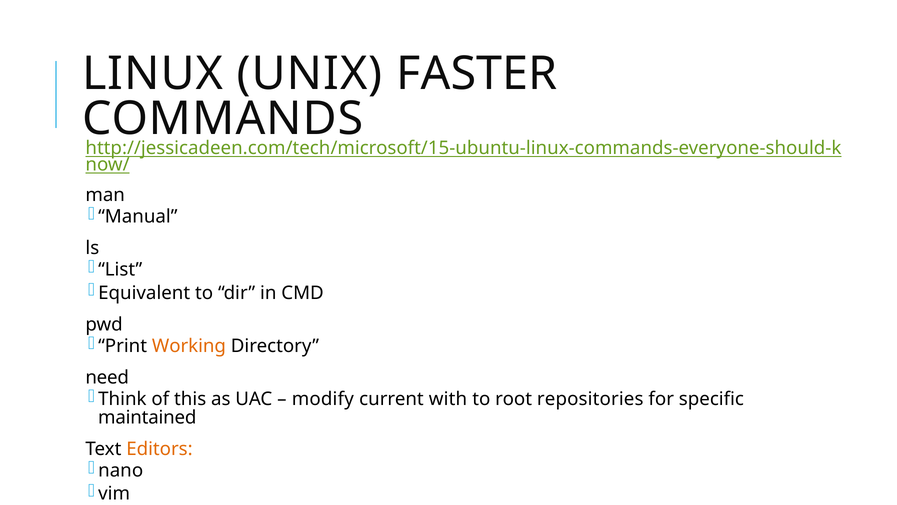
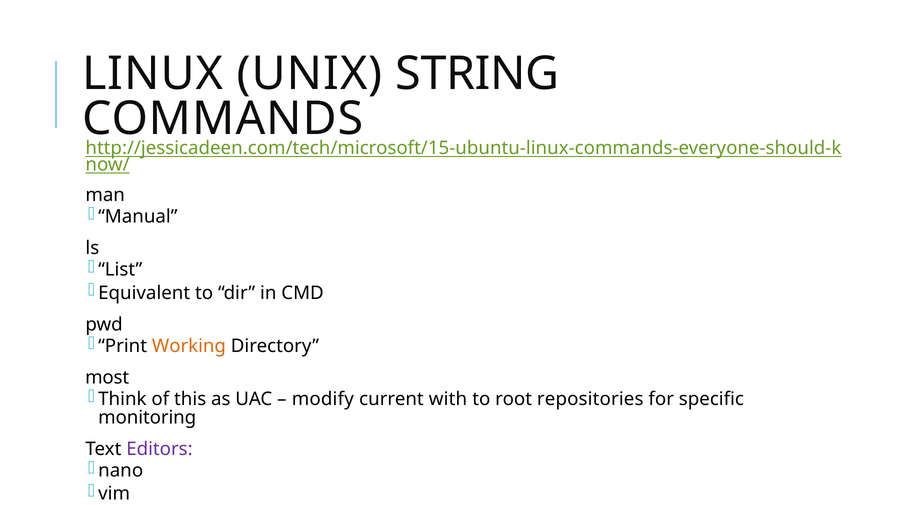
FASTER: FASTER -> STRING (477, 74)
need: need -> most (107, 377)
maintained: maintained -> monitoring (147, 417)
Editors colour: orange -> purple (159, 449)
